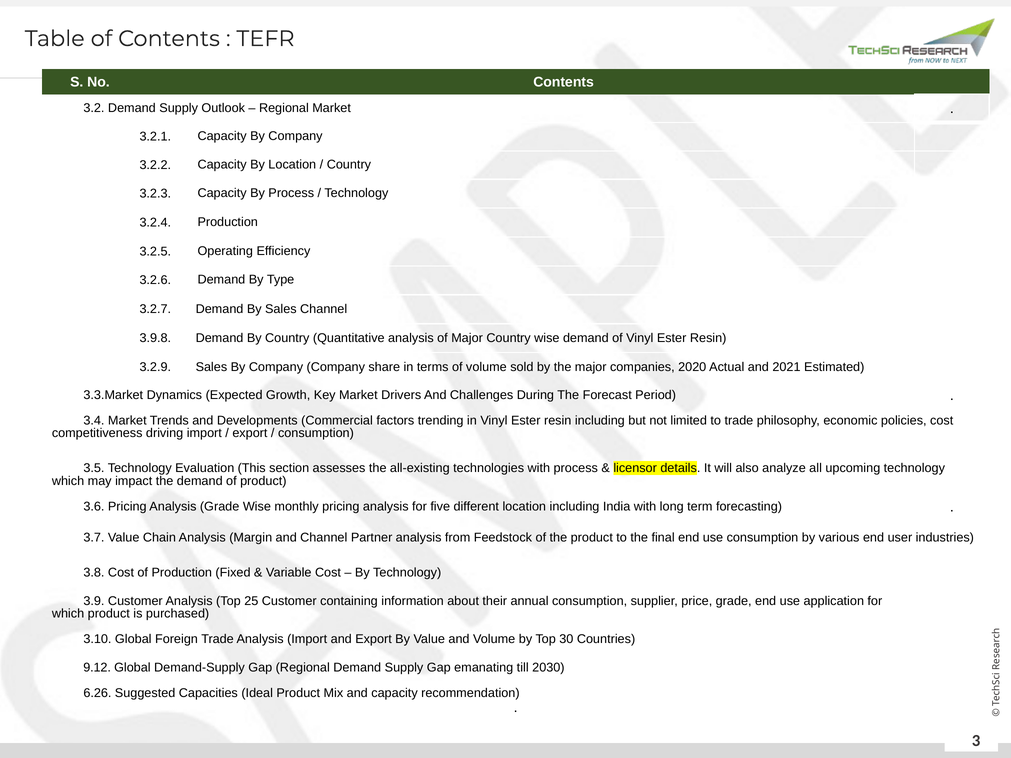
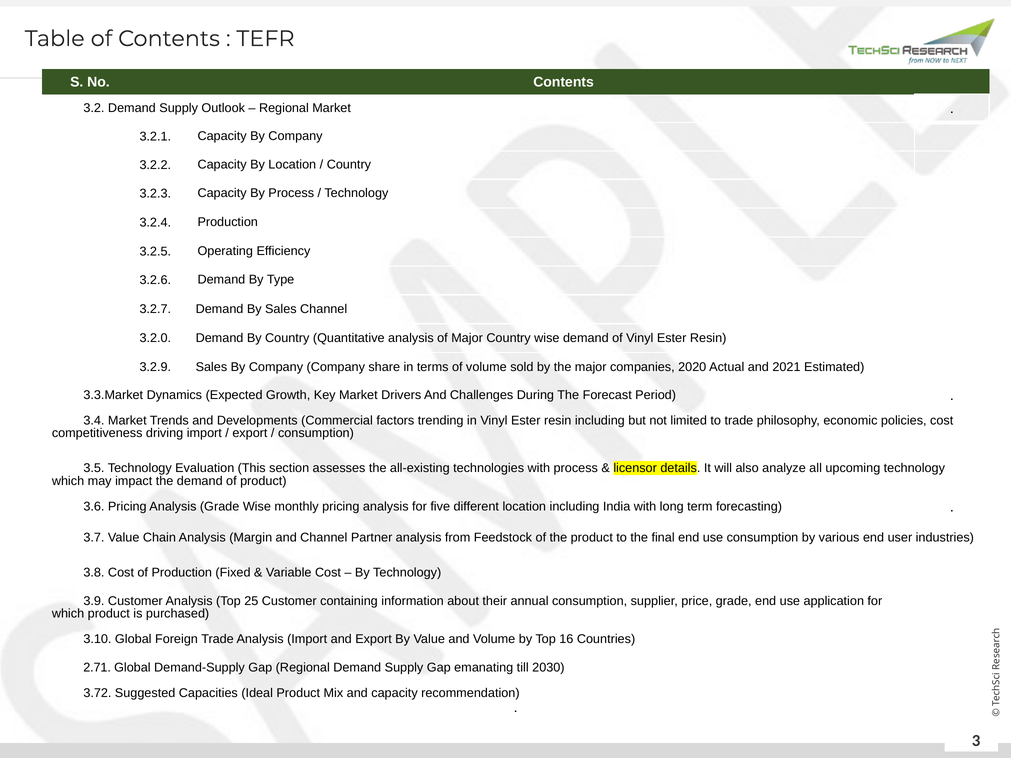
3.9.8: 3.9.8 -> 3.2.0 (155, 338)
30: 30 -> 16 (566, 639)
9.12: 9.12 -> 2.71 (97, 668)
6.26: 6.26 -> 3.72 (97, 693)
